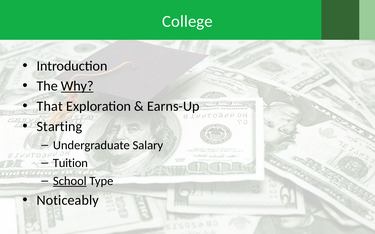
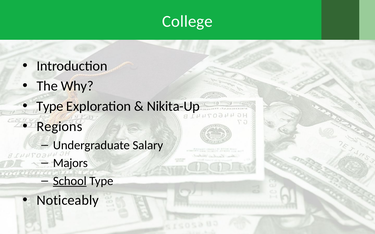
Why underline: present -> none (77, 86)
That: That -> Type (50, 106)
Earns-Up: Earns-Up -> Nikita-Up (173, 106)
Starting: Starting -> Regions (59, 127)
Tuition: Tuition -> Majors (70, 163)
